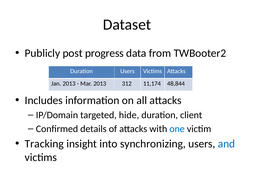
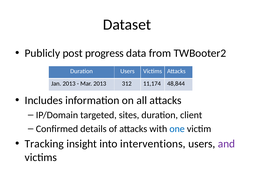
hide: hide -> sites (129, 115)
synchronizing: synchronizing -> interventions (153, 144)
and colour: blue -> purple (226, 144)
